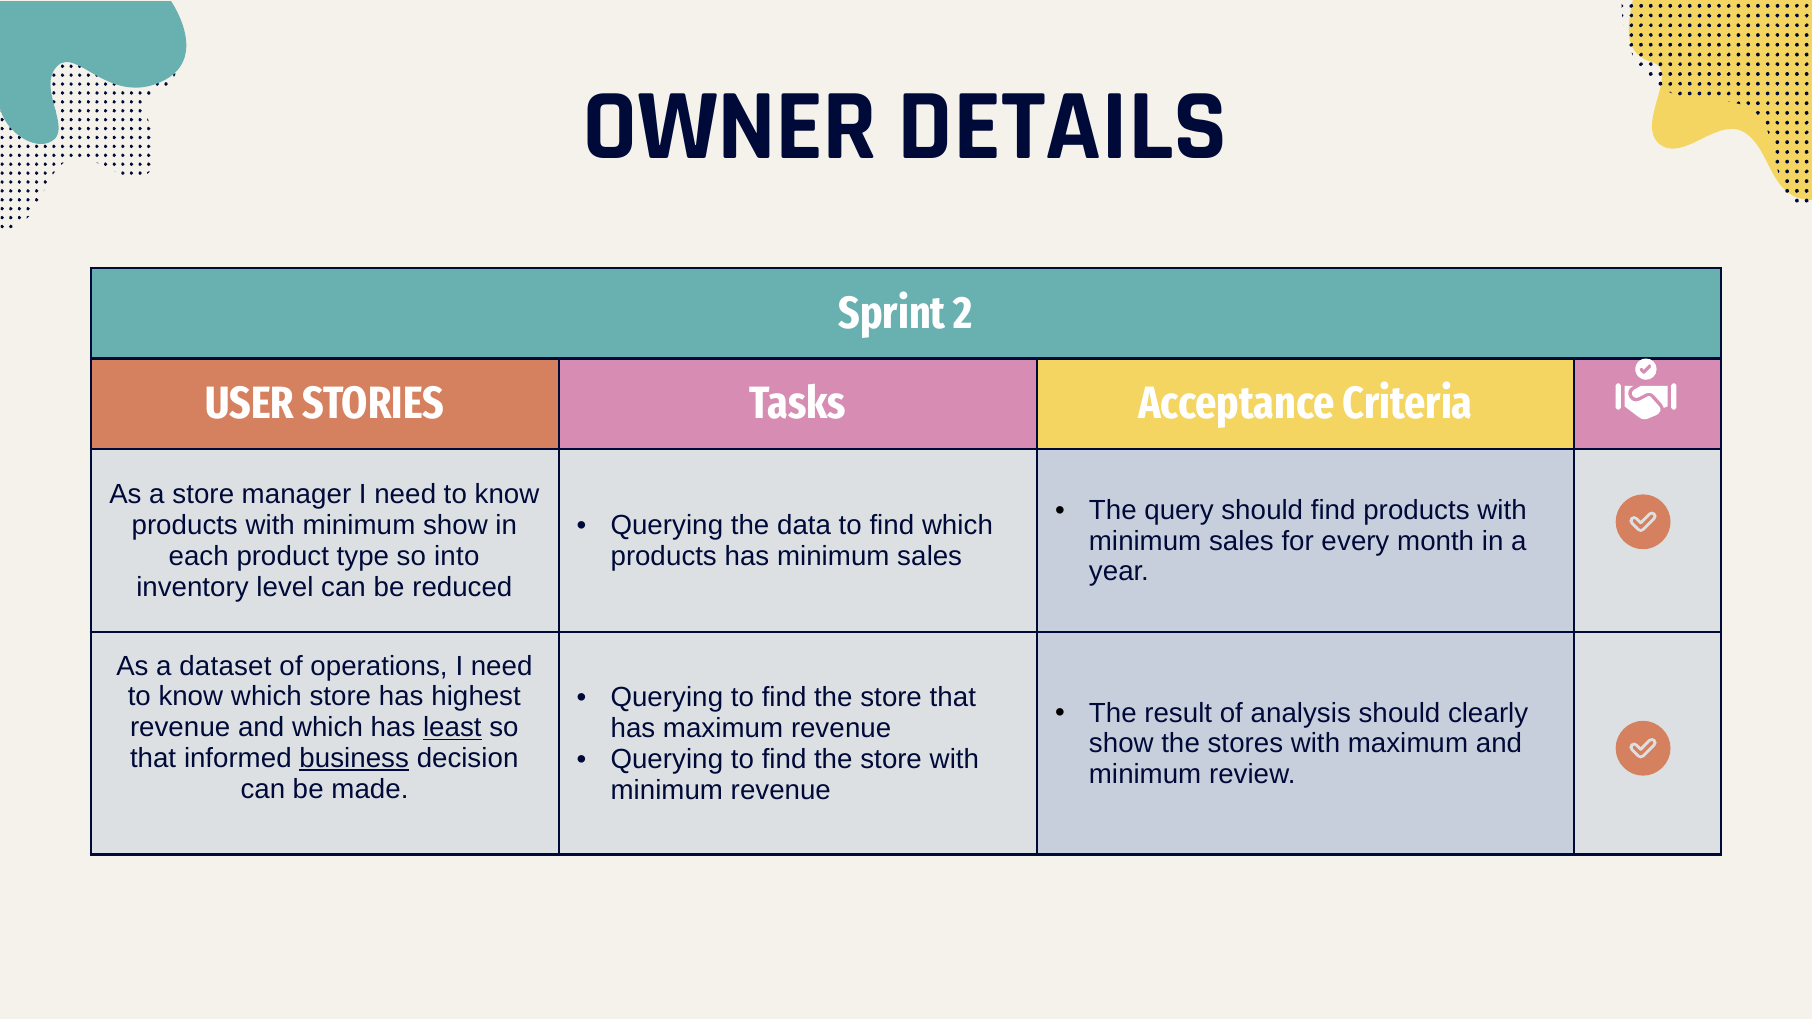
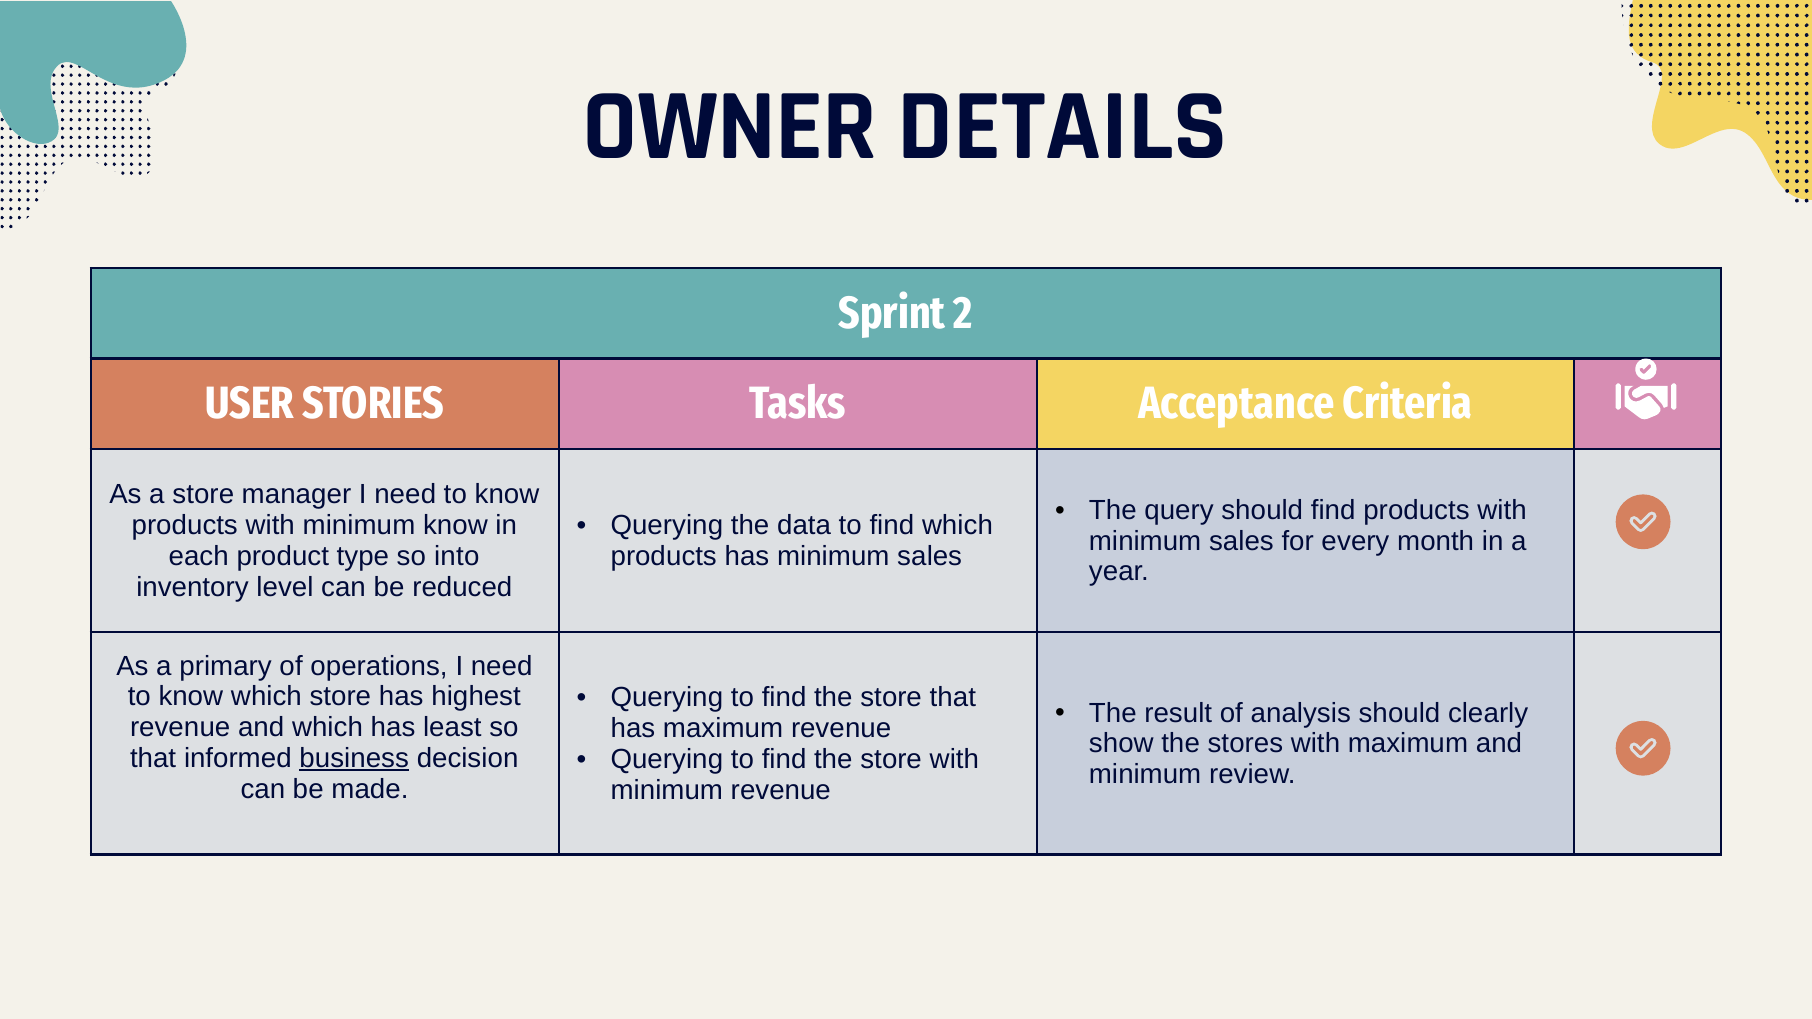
minimum show: show -> know (455, 526)
dataset: dataset -> primary (226, 666)
least underline: present -> none (452, 728)
